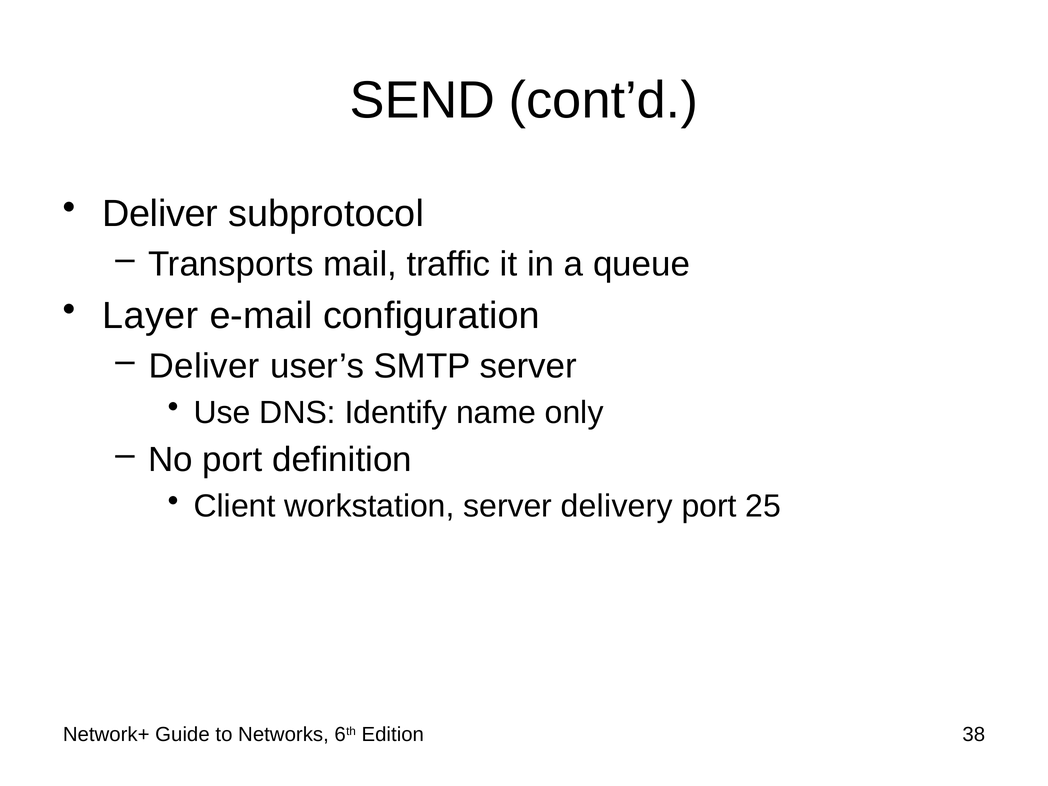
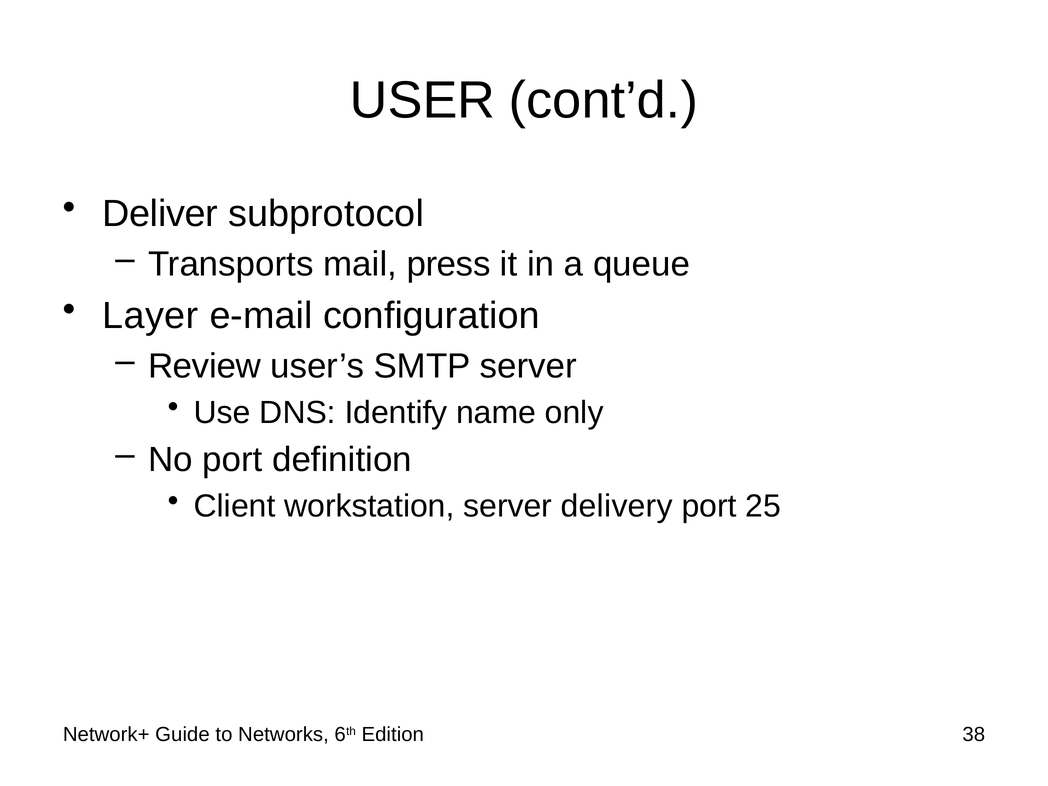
SEND: SEND -> USER (423, 101)
traffic: traffic -> press (449, 264)
Deliver: Deliver -> Review (204, 366)
